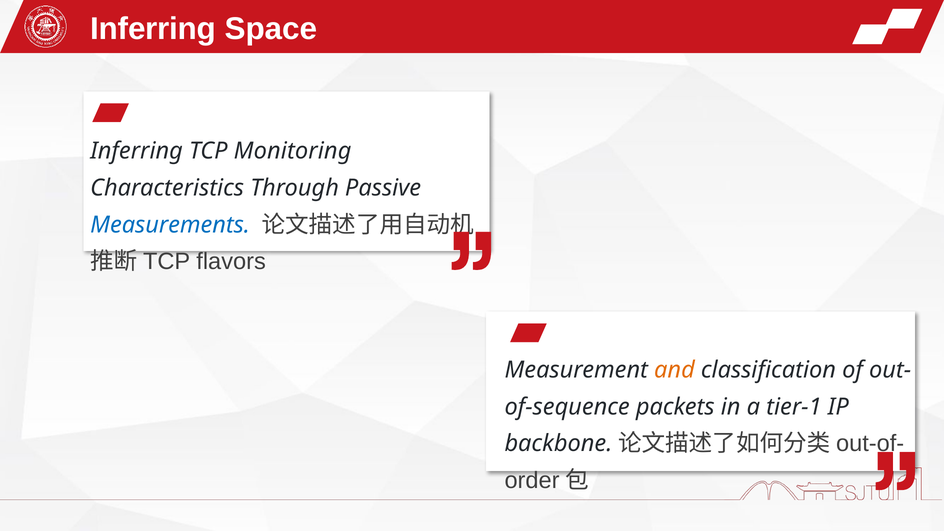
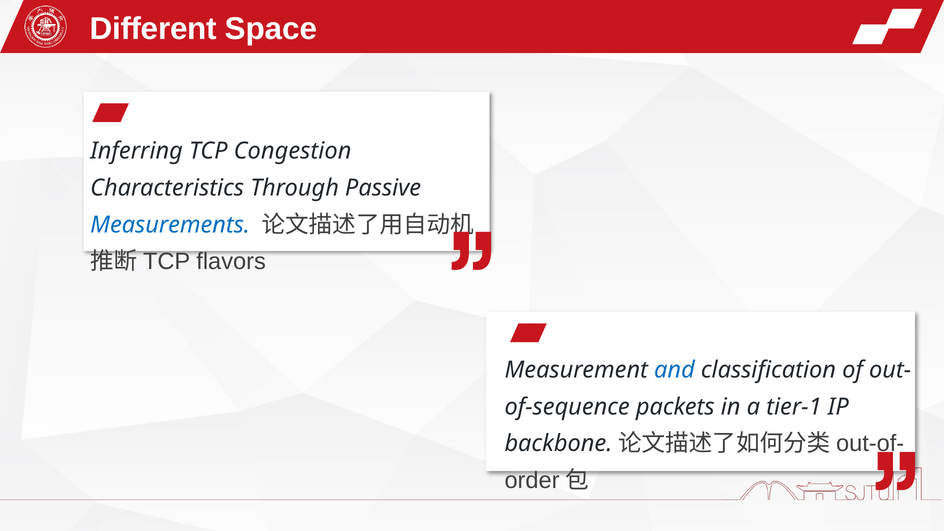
Inferring: Inferring -> Different (153, 29)
Monitoring: Monitoring -> Congestion (293, 151)
and colour: orange -> blue (674, 370)
